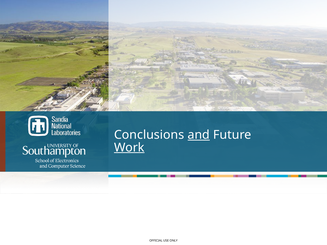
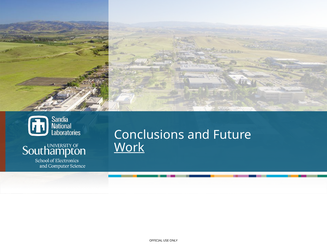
and underline: present -> none (199, 135)
